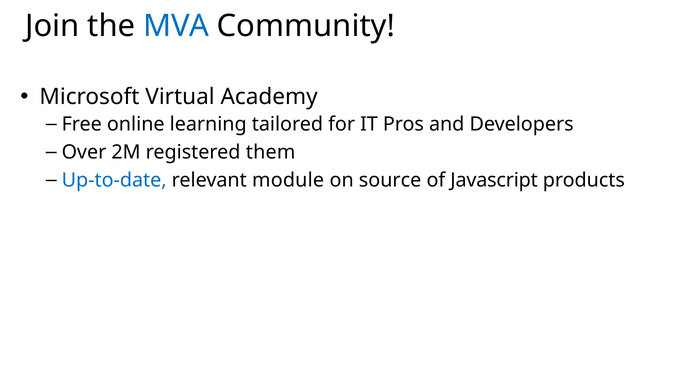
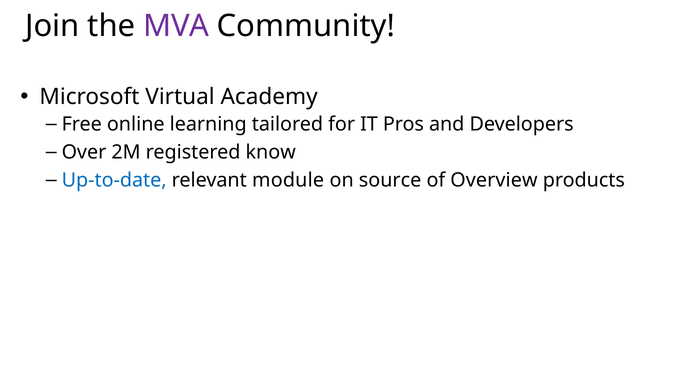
MVA colour: blue -> purple (176, 26)
them: them -> know (271, 152)
Javascript: Javascript -> Overview (494, 180)
